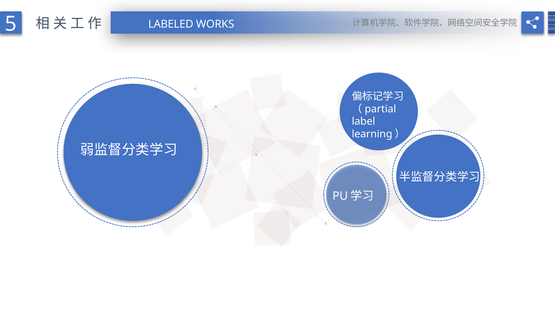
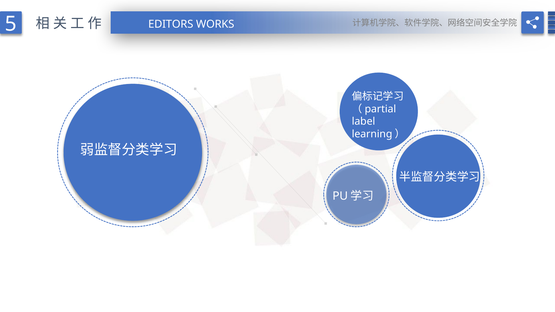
LABELED: LABELED -> EDITORS (171, 24)
